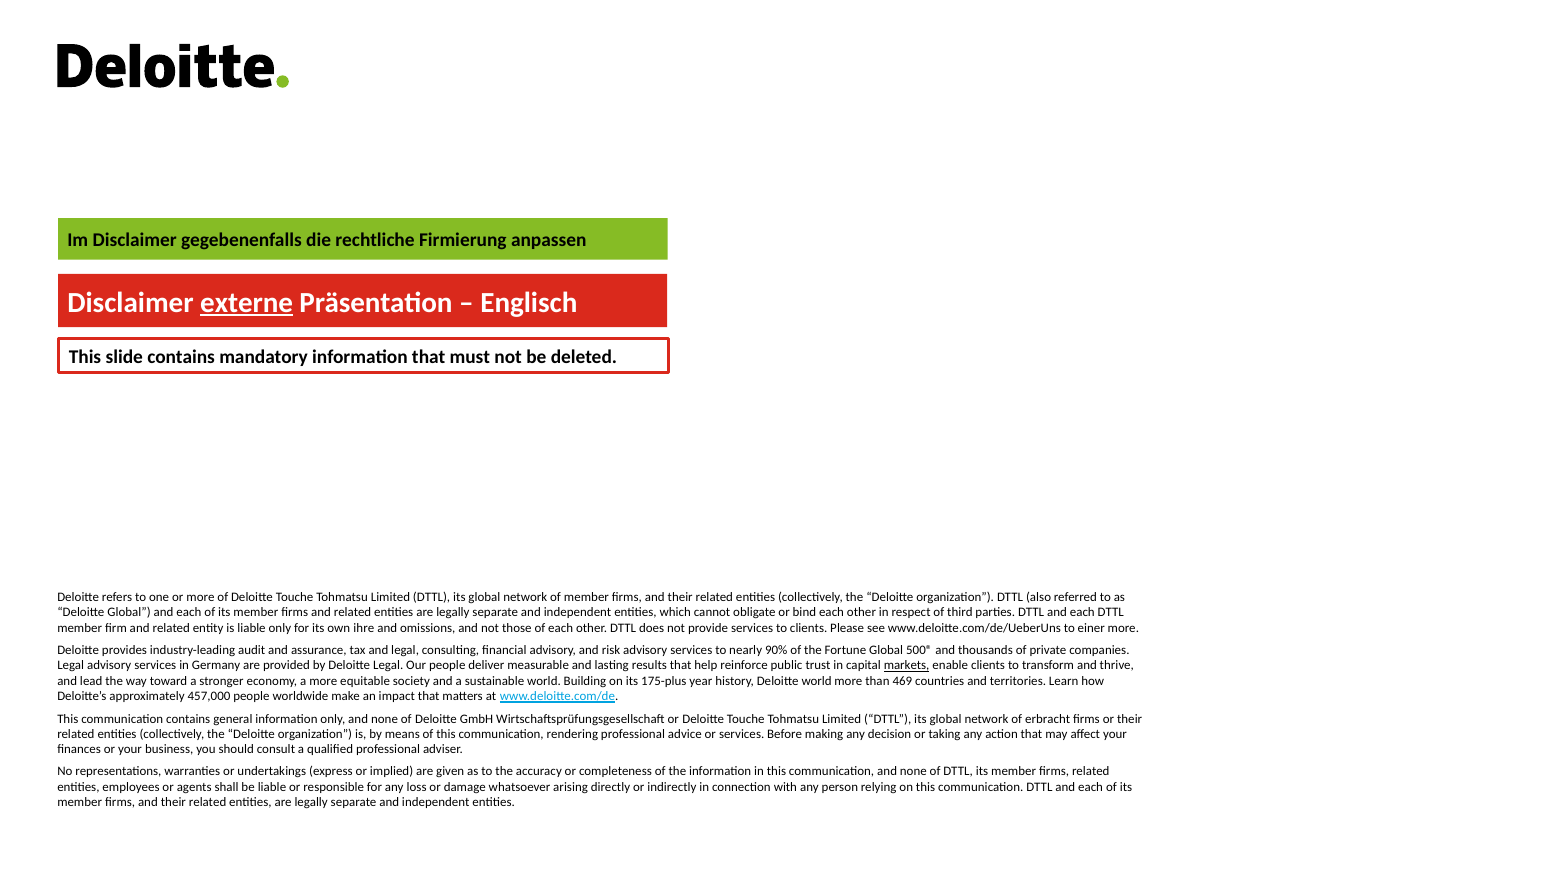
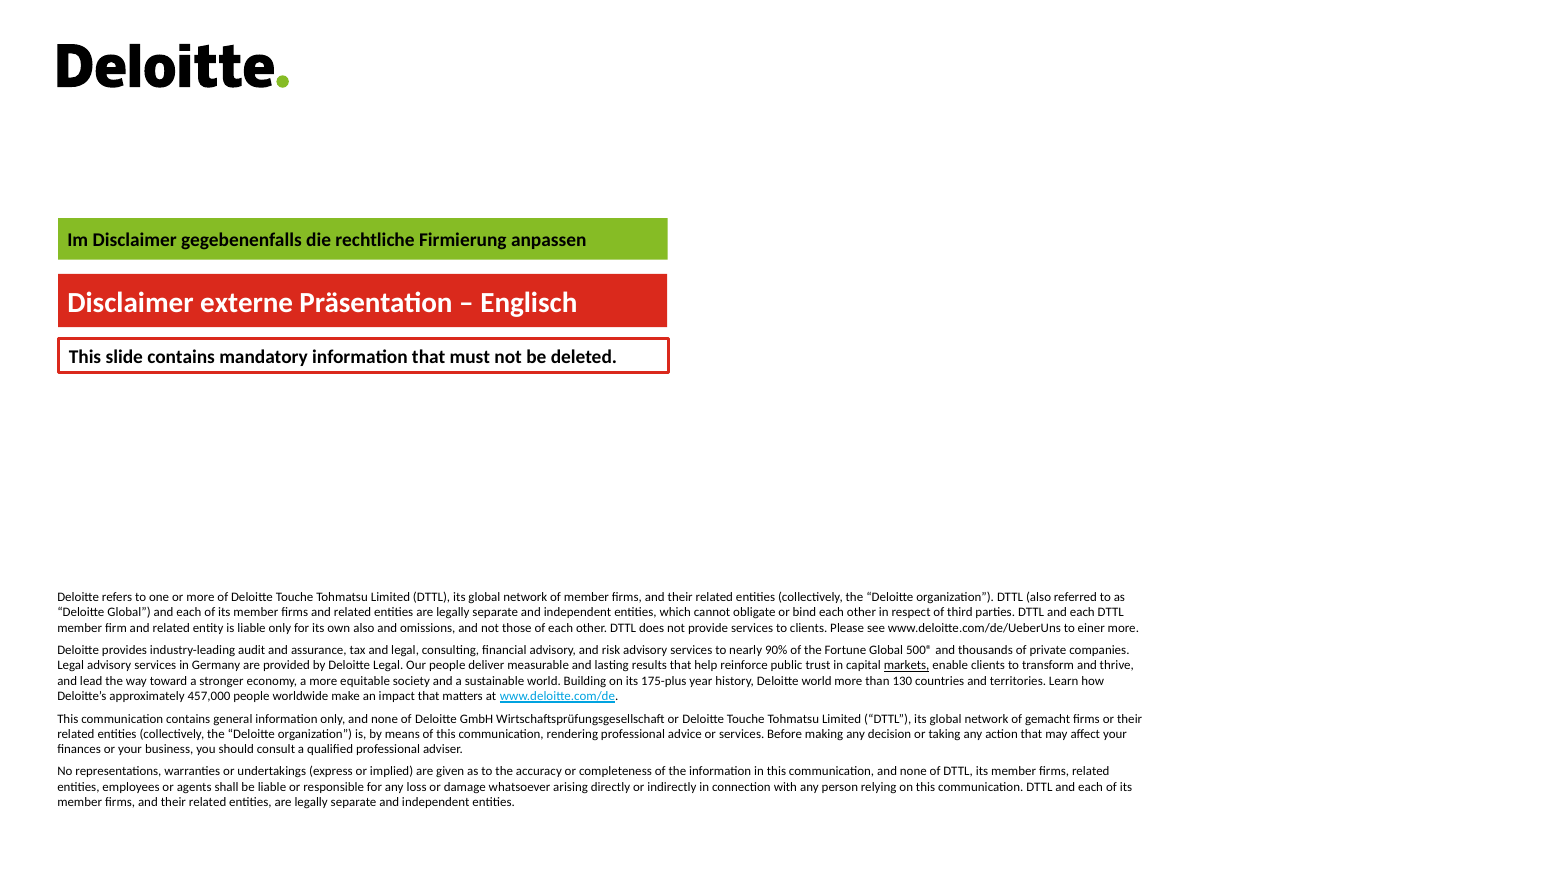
externe underline: present -> none (247, 302)
own ihre: ihre -> also (364, 628)
469: 469 -> 130 (902, 681)
erbracht: erbracht -> gemacht (1048, 719)
